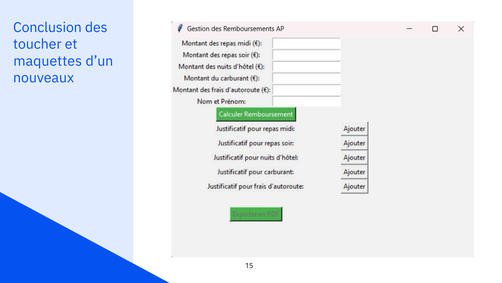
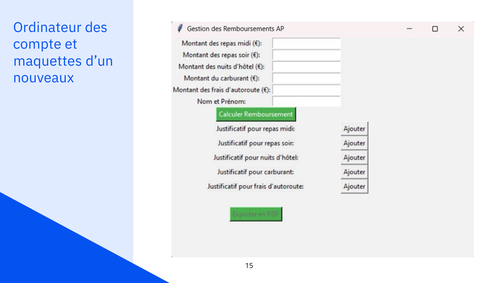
Conclusion: Conclusion -> Ordinateur (47, 27)
toucher: toucher -> compte (37, 44)
